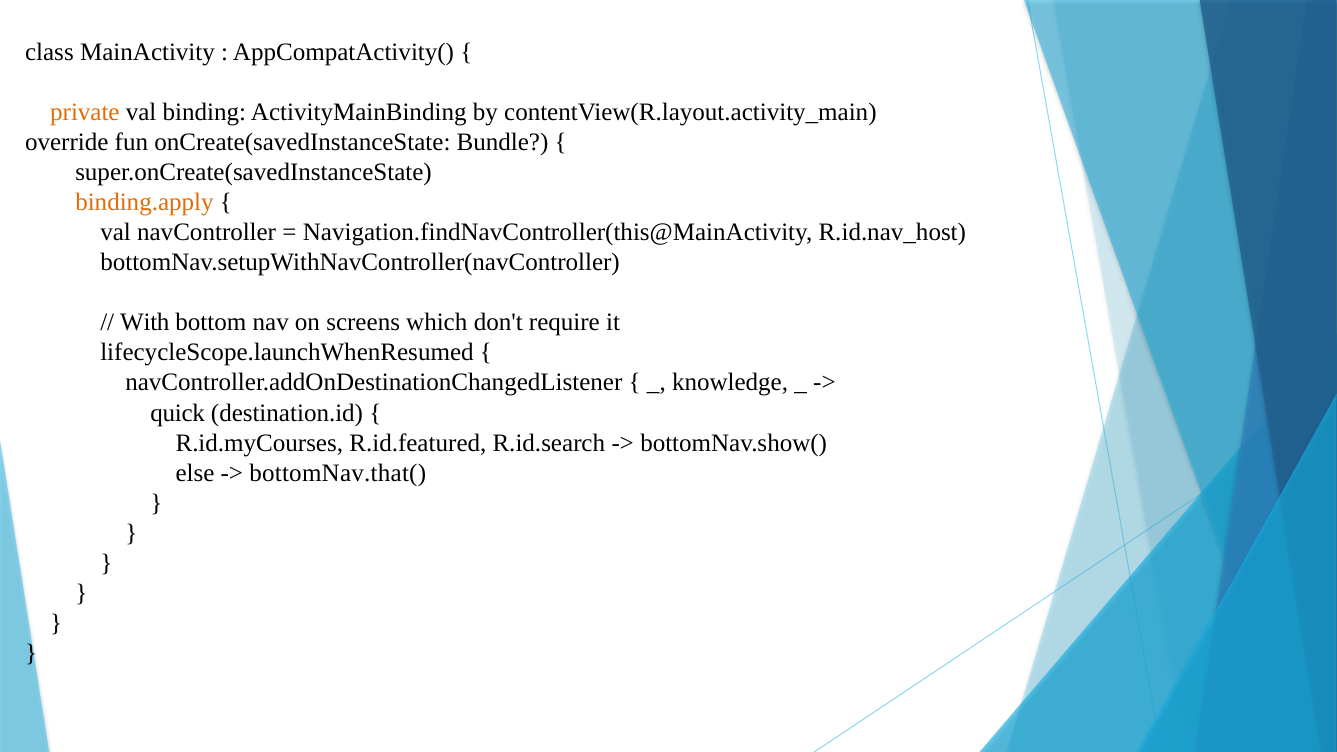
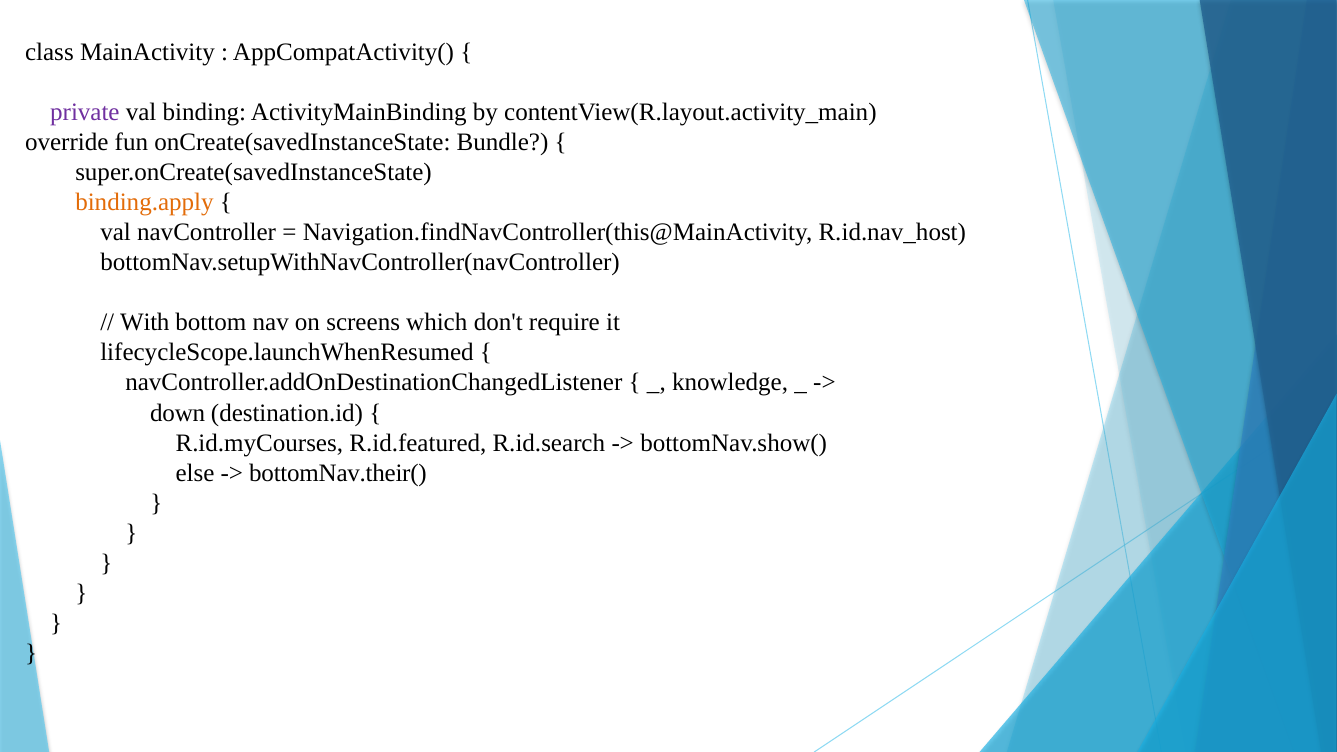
private colour: orange -> purple (85, 112)
quick: quick -> down (178, 413)
bottomNav.that(: bottomNav.that( -> bottomNav.their( (338, 473)
